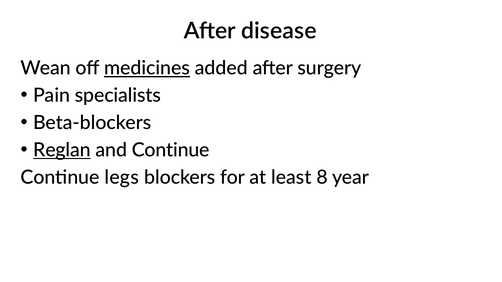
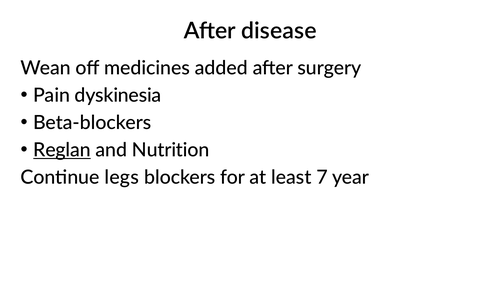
medicines underline: present -> none (147, 68)
specialists: specialists -> dyskinesia (118, 96)
and Continue: Continue -> Nutrition (171, 150)
8: 8 -> 7 (322, 178)
